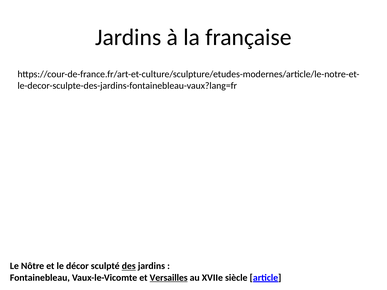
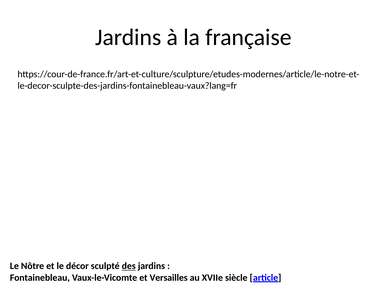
Versailles underline: present -> none (169, 278)
